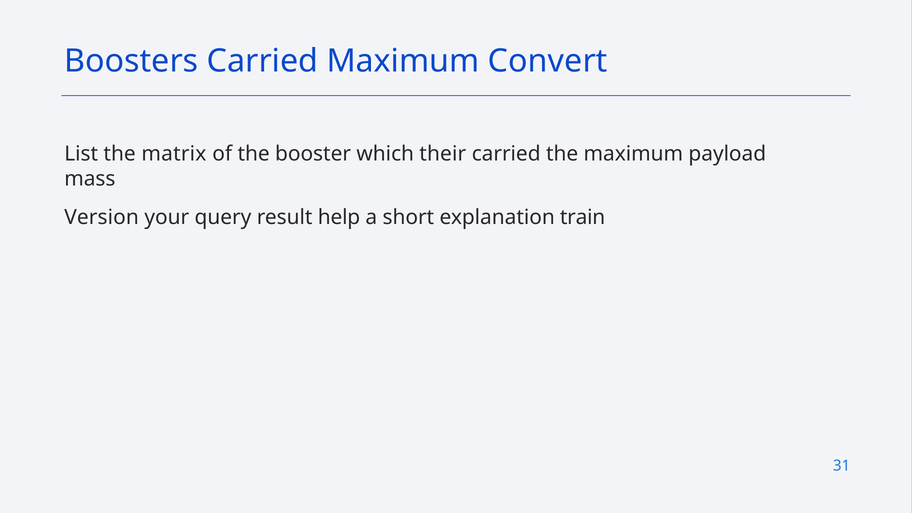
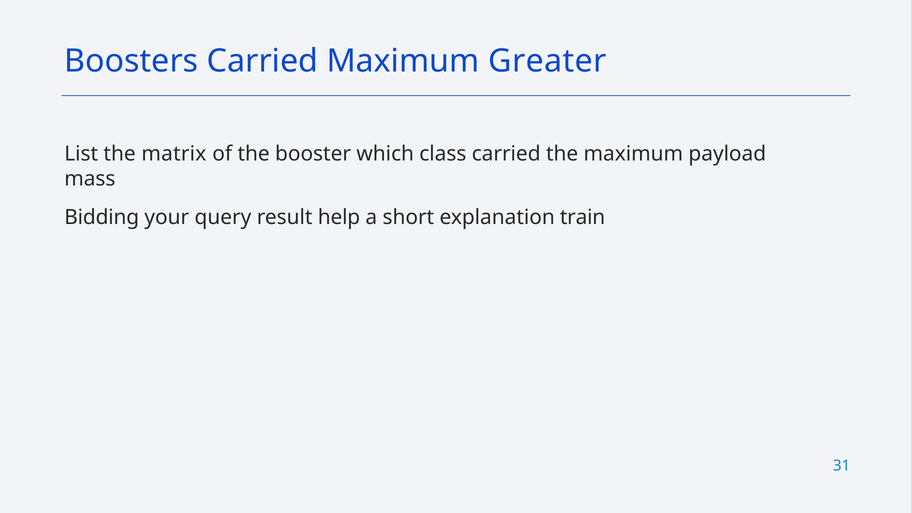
Convert: Convert -> Greater (548, 61)
their: their -> class (443, 154)
Version: Version -> Bidding (102, 217)
